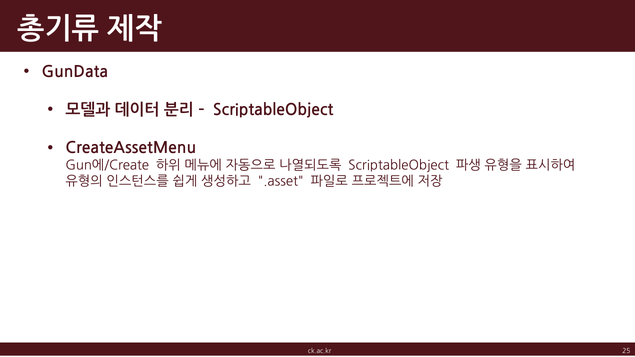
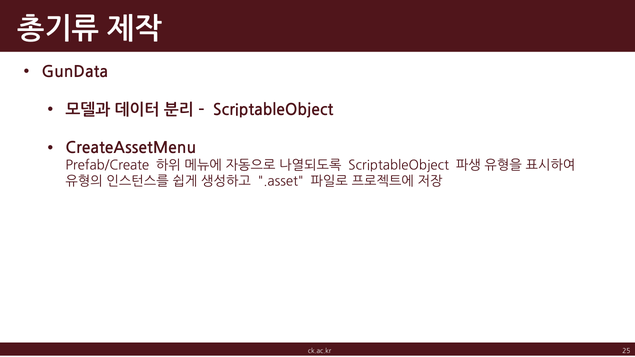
Gun에/Create: Gun에/Create -> Prefab/Create (107, 166)
